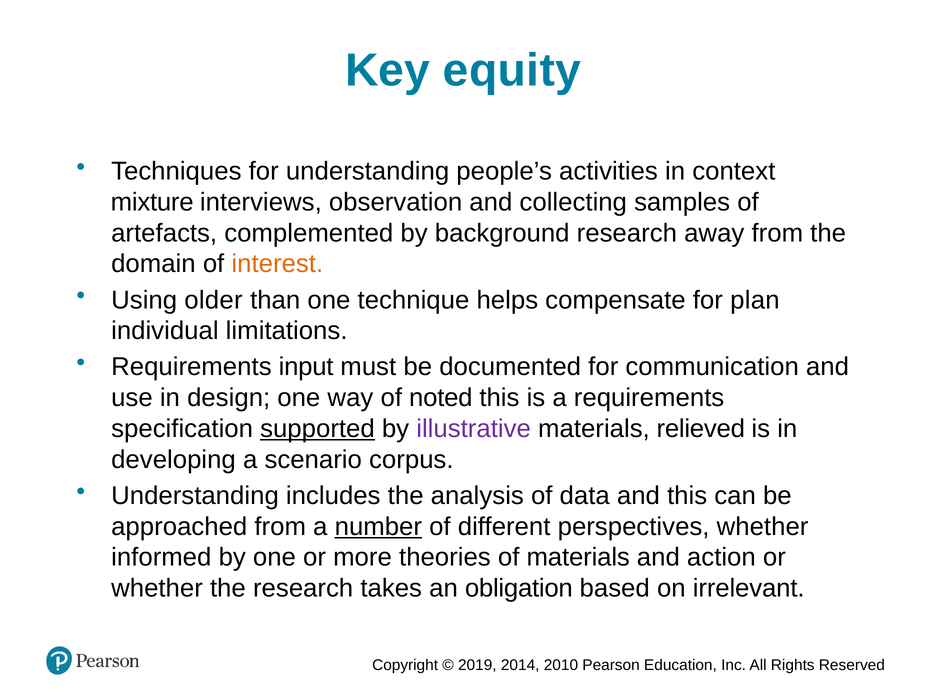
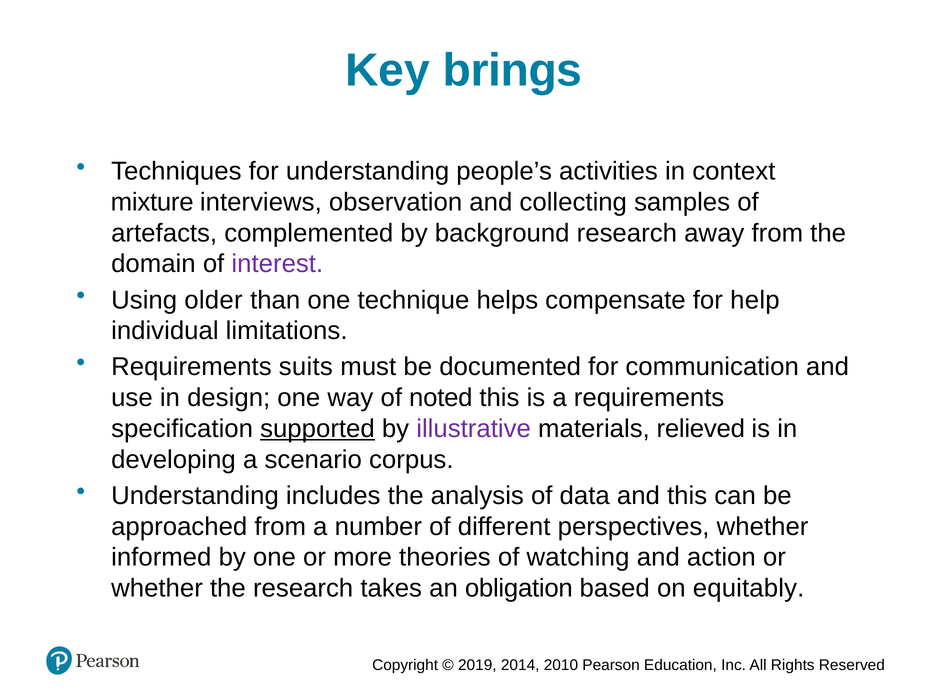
equity: equity -> brings (512, 71)
interest colour: orange -> purple (277, 264)
plan: plan -> help (755, 300)
input: input -> suits (306, 367)
number underline: present -> none (378, 527)
of materials: materials -> watching (578, 558)
irrelevant: irrelevant -> equitably (749, 589)
